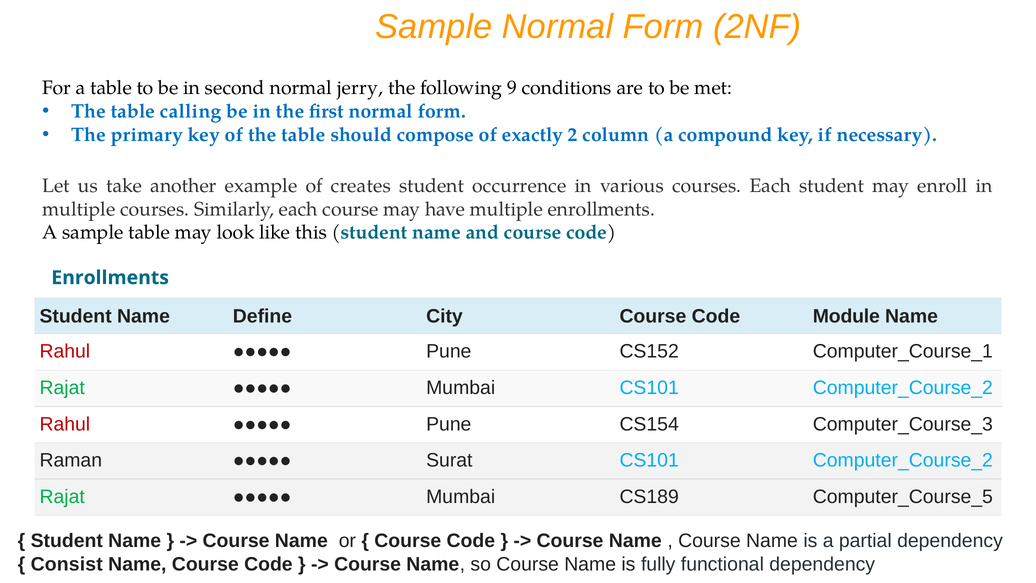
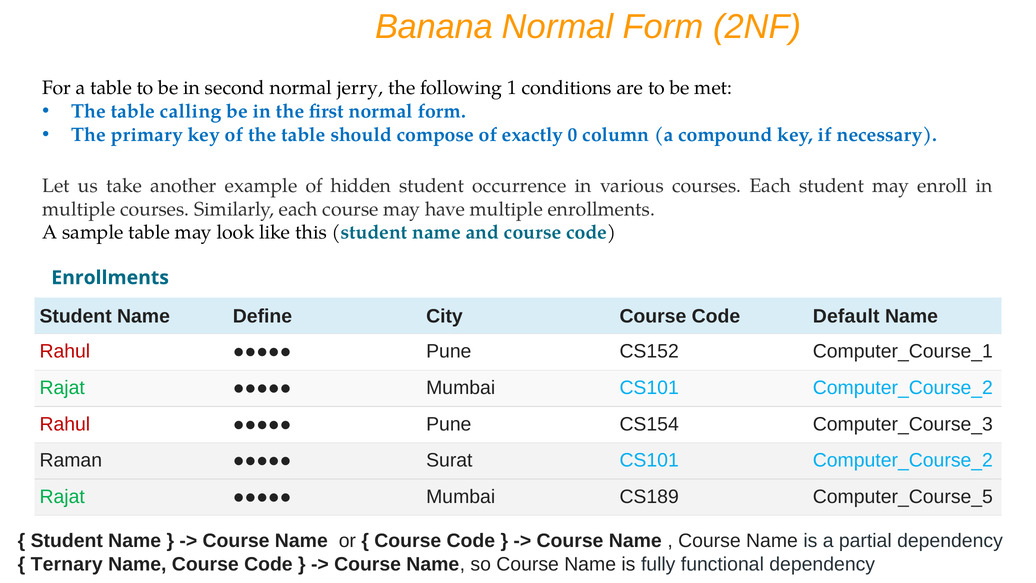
Sample: Sample -> Banana (434, 27)
9: 9 -> 1 (512, 88)
2: 2 -> 0 (573, 135)
creates: creates -> hidden (361, 186)
Module: Module -> Default (846, 316)
Consist: Consist -> Ternary (67, 564)
